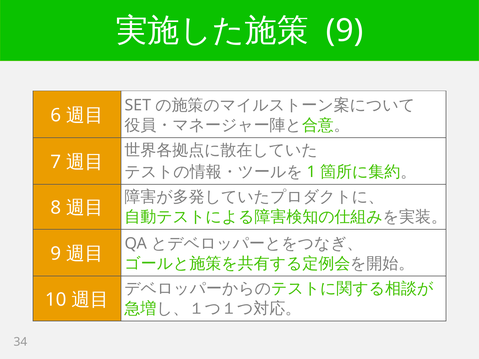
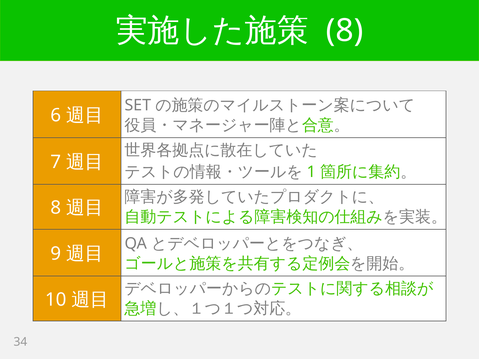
9: 9 -> 8 (345, 31)
